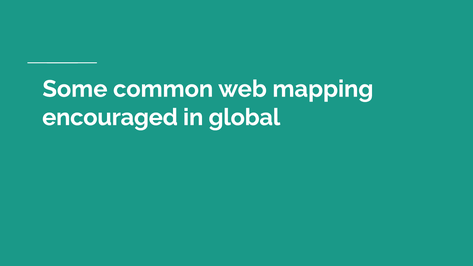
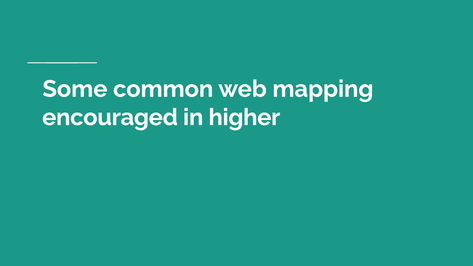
global: global -> higher (244, 117)
